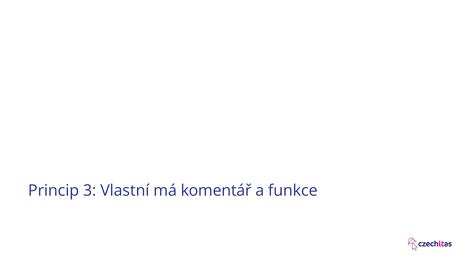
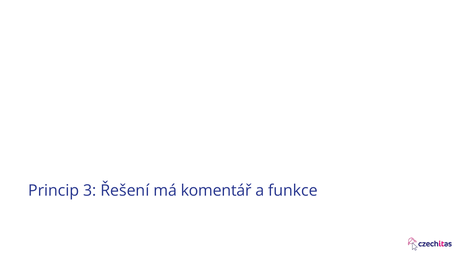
Vlastní: Vlastní -> Řešení (125, 191)
